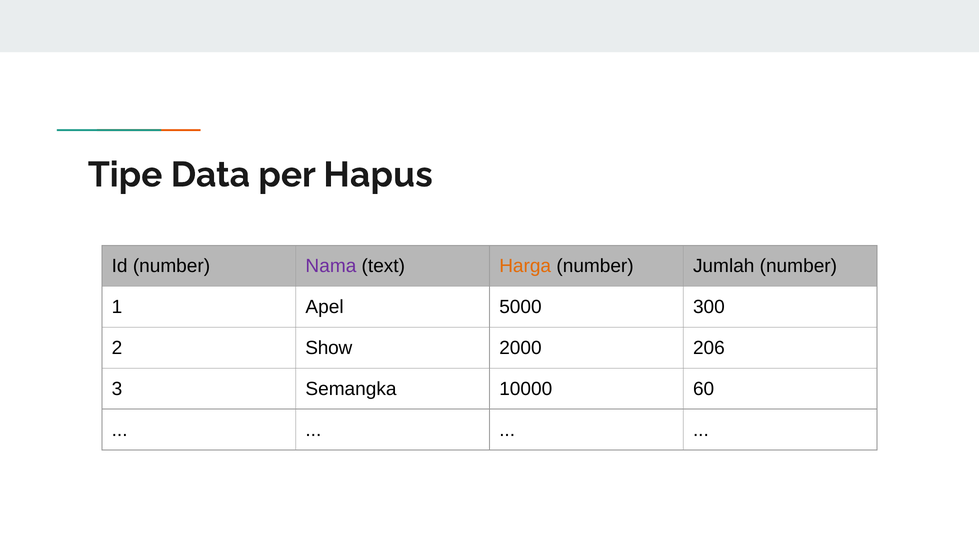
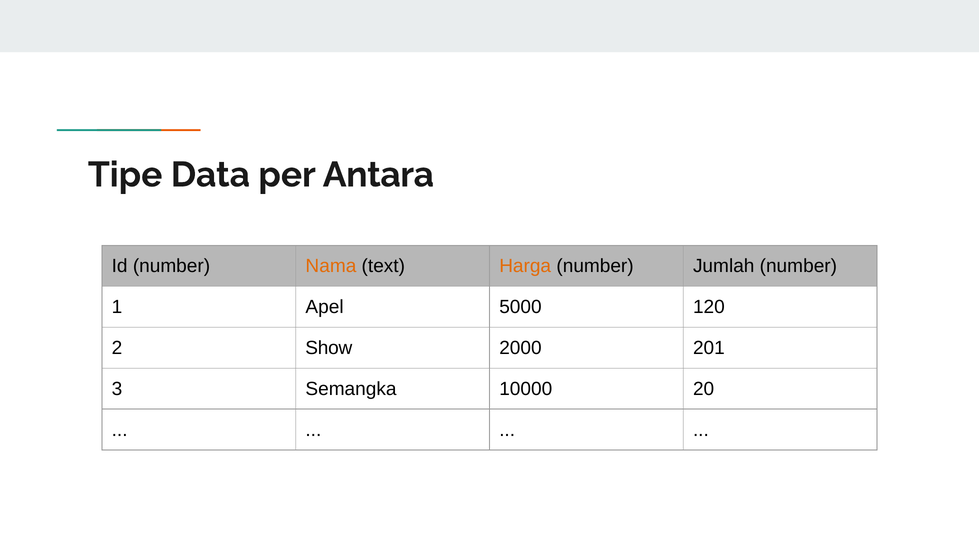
Hapus: Hapus -> Antara (378, 175)
Nama colour: purple -> orange (331, 266)
300: 300 -> 120 (709, 307)
206: 206 -> 201 (709, 348)
60: 60 -> 20 (704, 389)
